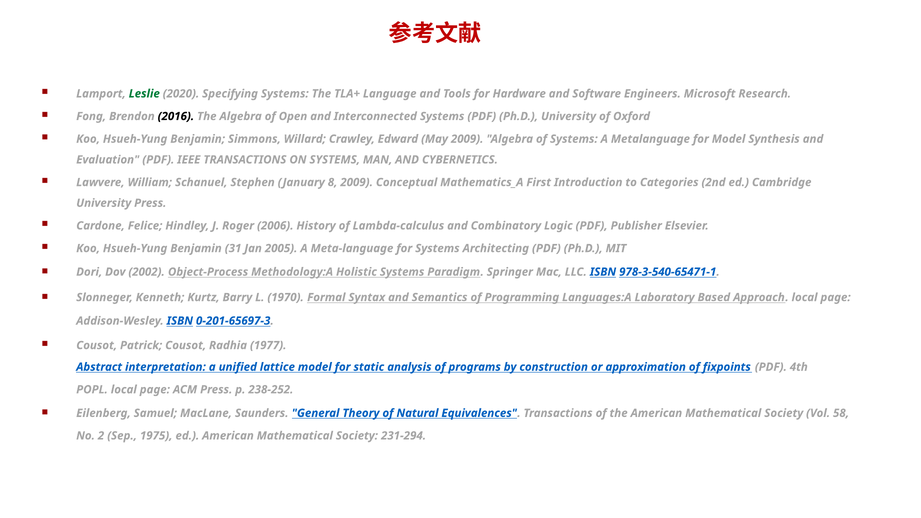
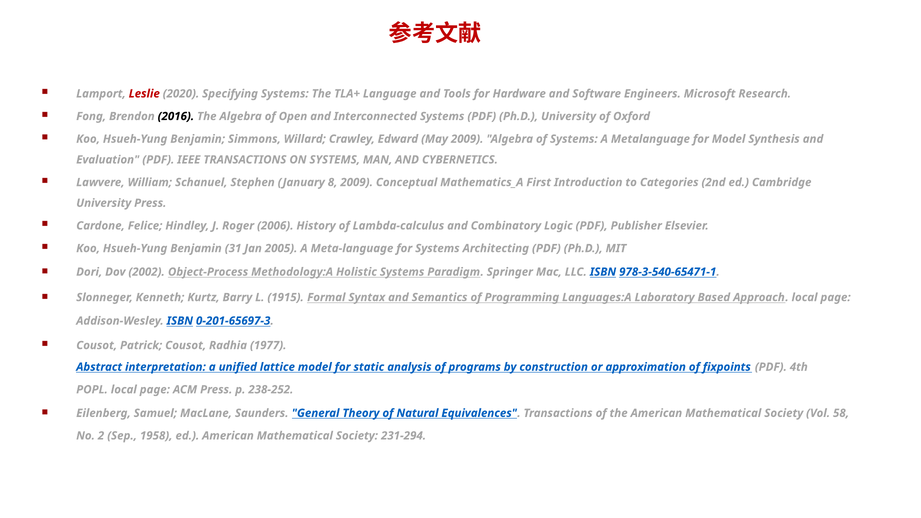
Leslie colour: green -> red (144, 94)
1970: 1970 -> 1915 (286, 297)
1975: 1975 -> 1958 (156, 436)
